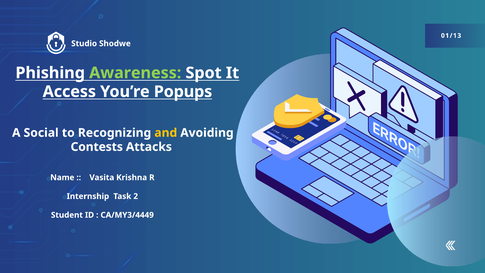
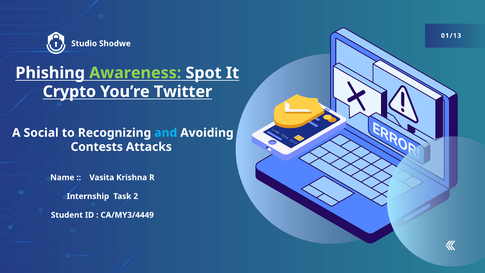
Access: Access -> Crypto (69, 92)
Popups: Popups -> Twitter (183, 92)
and colour: yellow -> light blue (166, 133)
